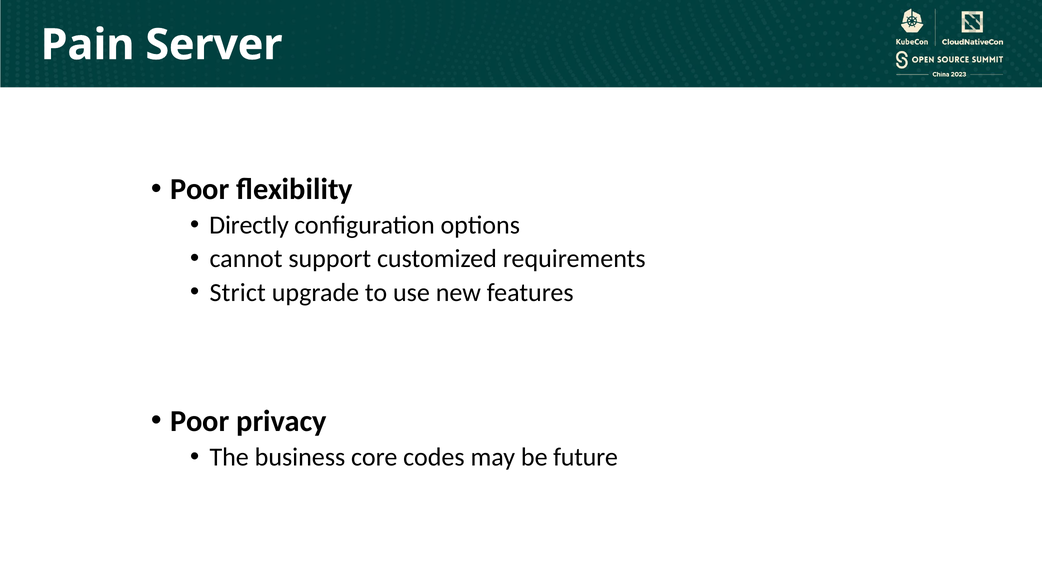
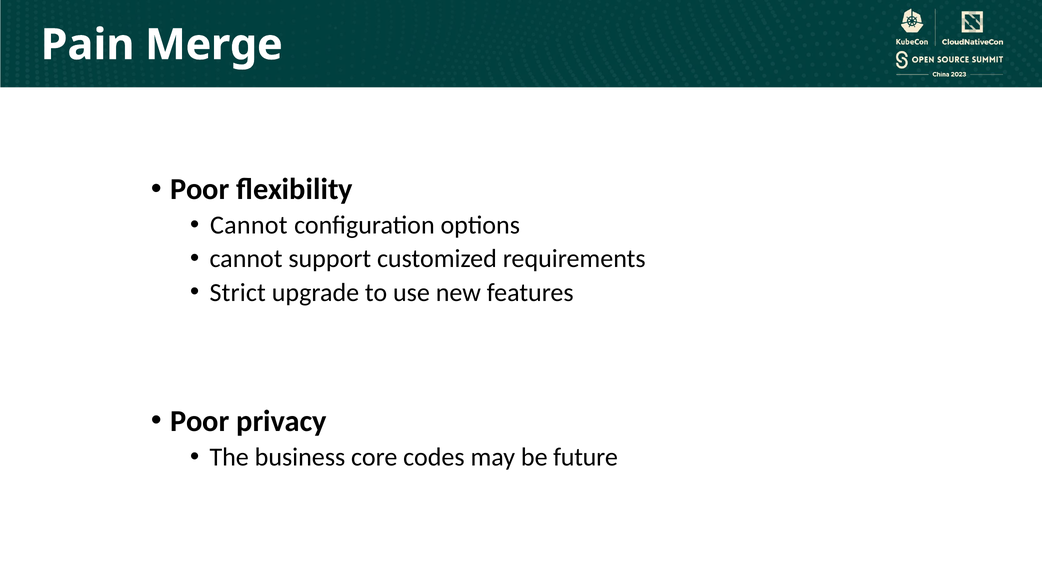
Server: Server -> Merge (214, 45)
Directly: Directly -> Cannot (249, 225)
